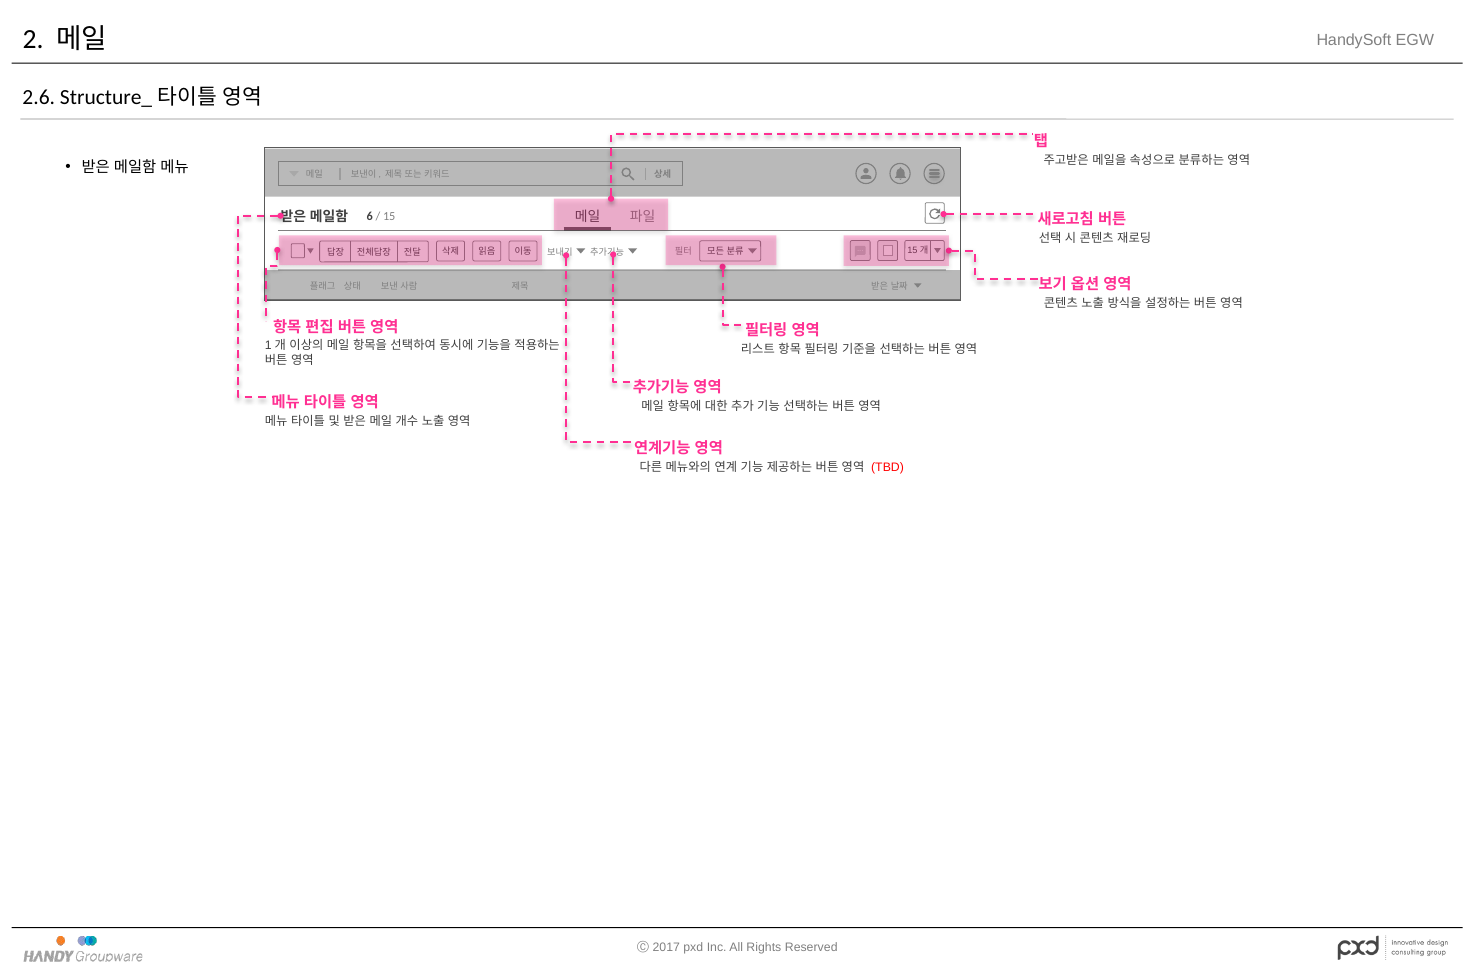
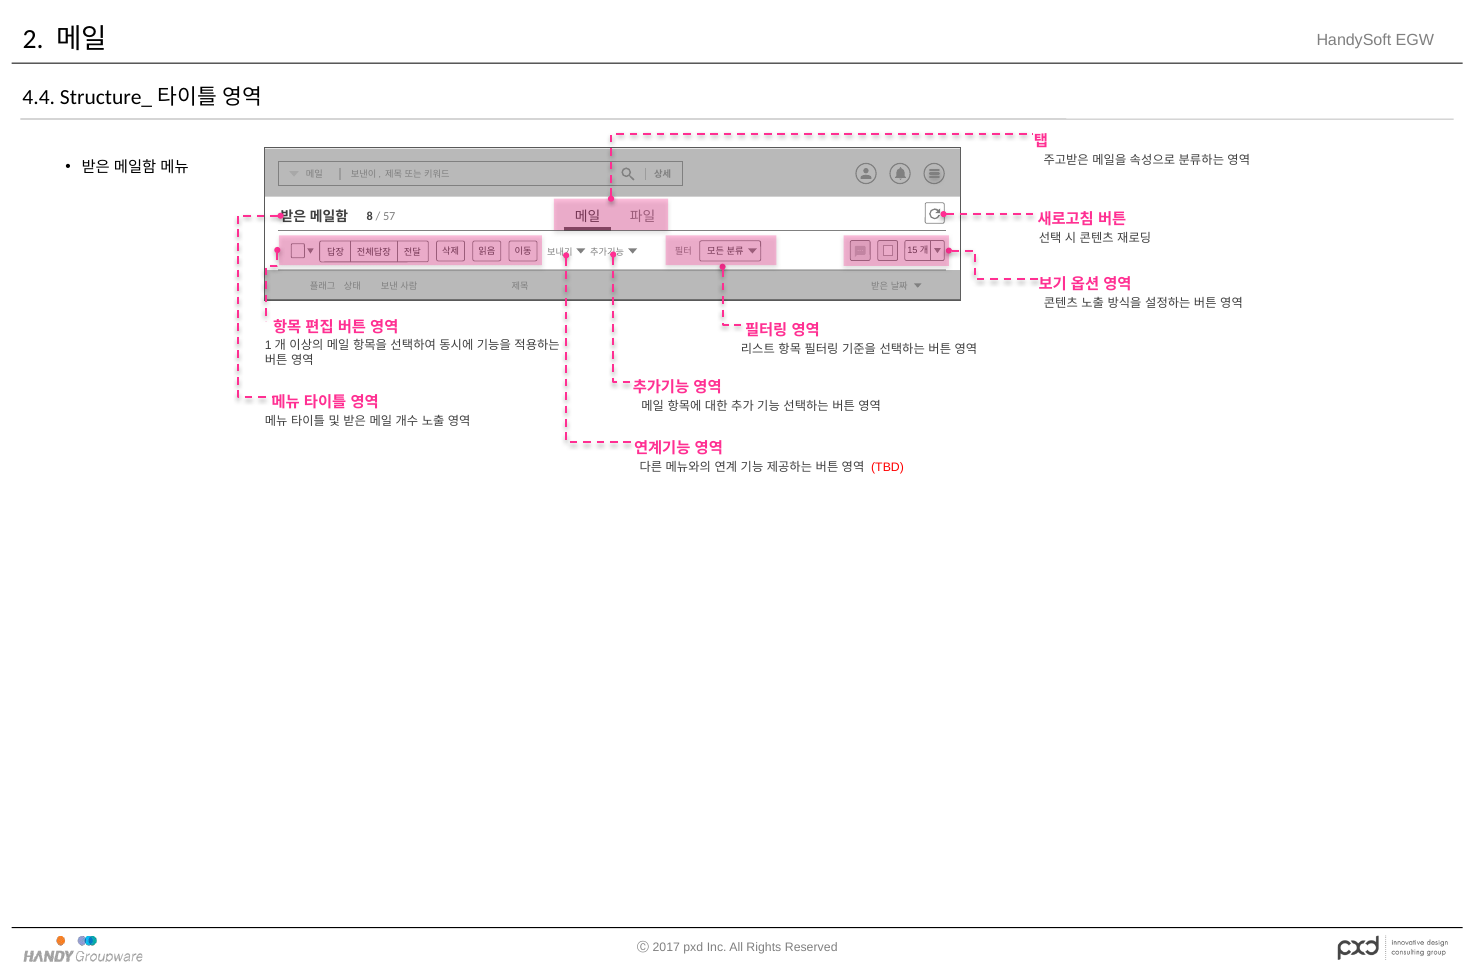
2.6: 2.6 -> 4.4 (39, 98)
6: 6 -> 8 (370, 217)
15: 15 -> 57 (389, 217)
